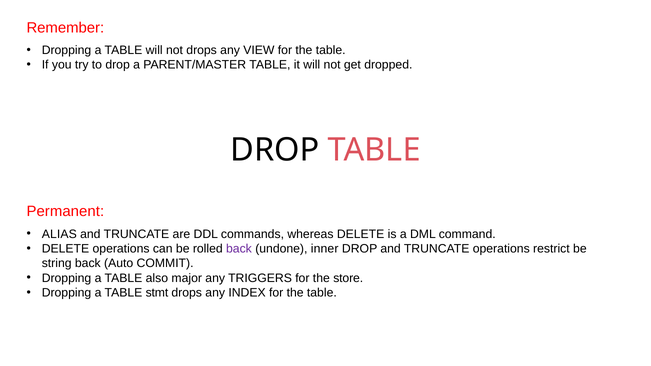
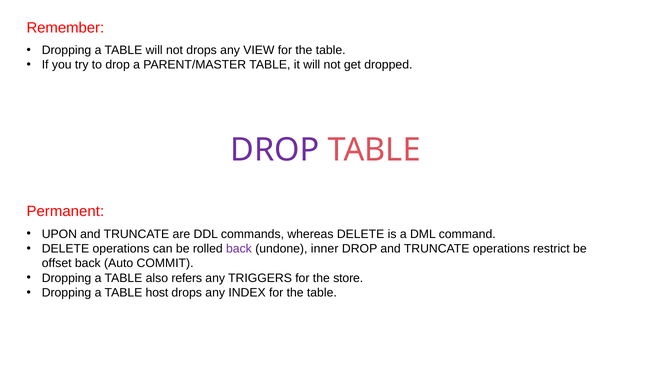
DROP colour: black -> purple (275, 150)
ALIAS: ALIAS -> UPON (59, 234)
string: string -> offset (57, 264)
major: major -> refers (187, 278)
stmt: stmt -> host (157, 293)
